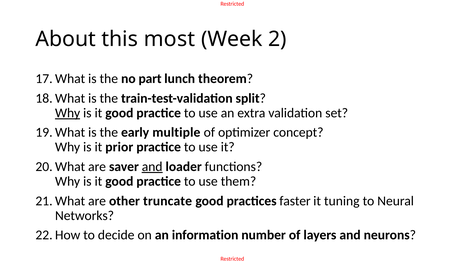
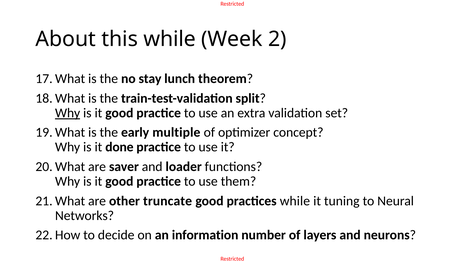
this most: most -> while (170, 39)
part: part -> stay (150, 79)
prior: prior -> done (119, 147)
and underline: present -> none (152, 166)
practices faster: faster -> while (295, 201)
